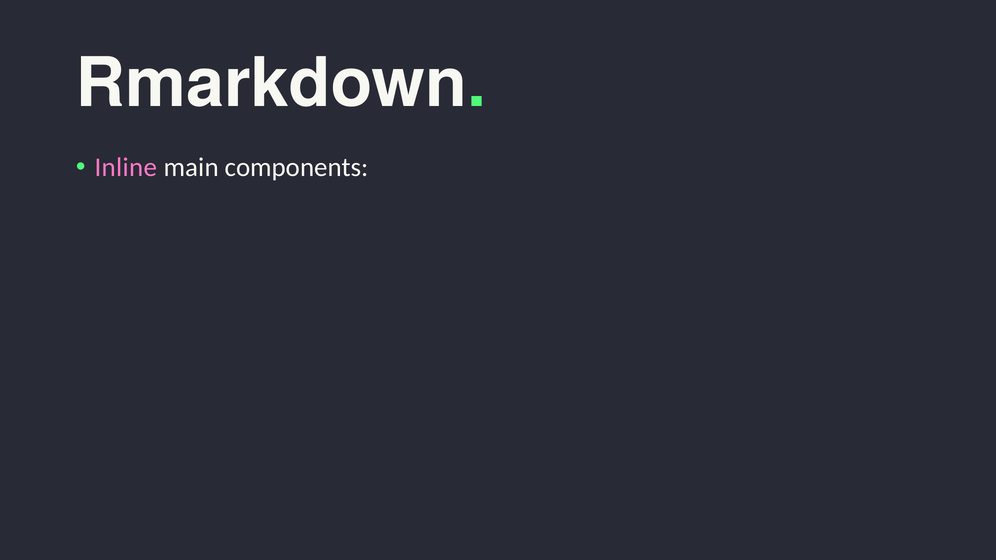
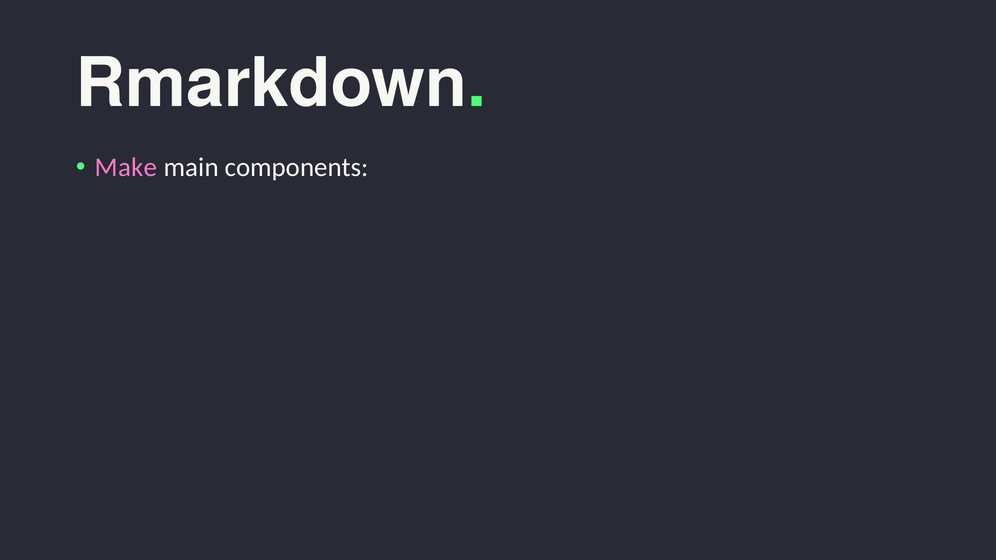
Inline: Inline -> Make (126, 167)
